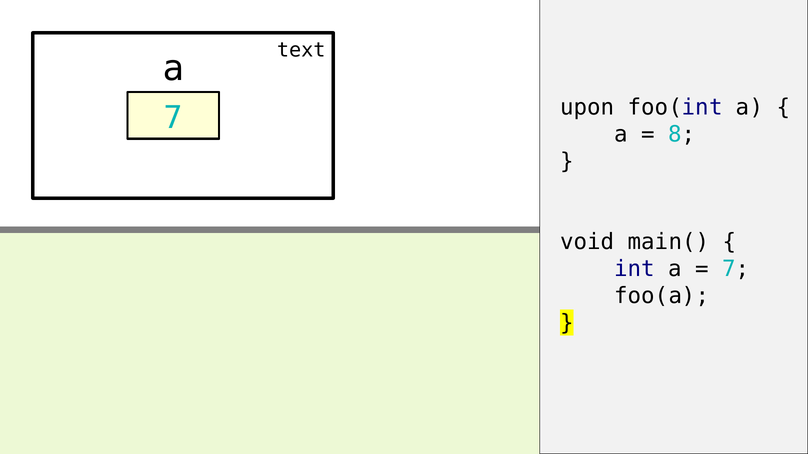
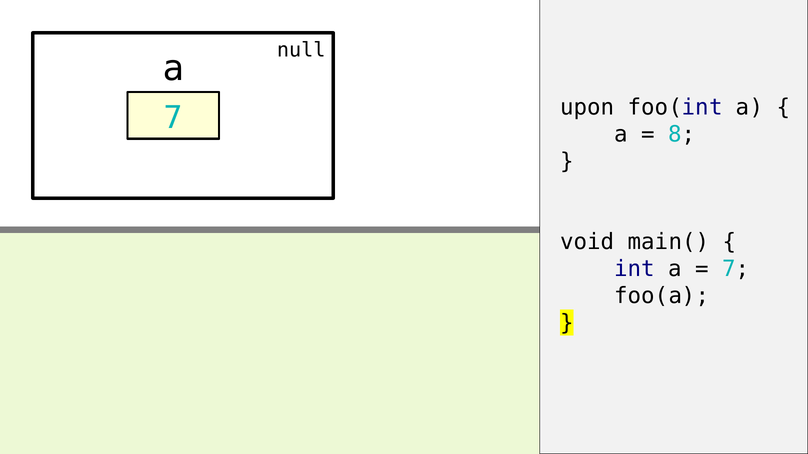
text: text -> null (301, 50)
